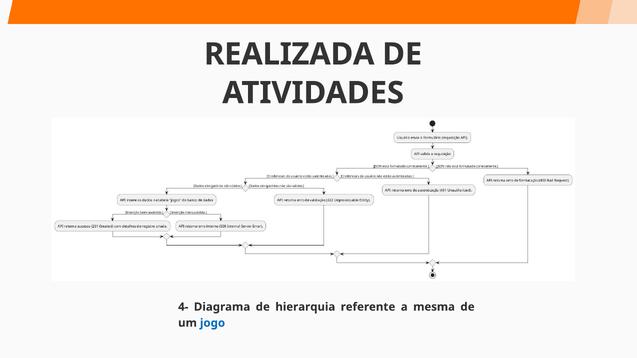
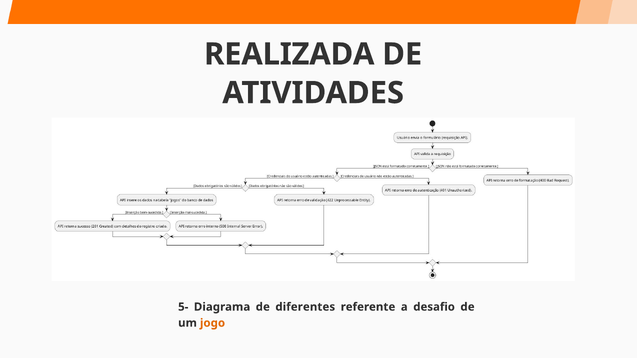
4-: 4- -> 5- (183, 307)
hierarquia: hierarquia -> diferentes (305, 307)
mesma: mesma -> desafio (434, 307)
jogo colour: blue -> orange (213, 323)
